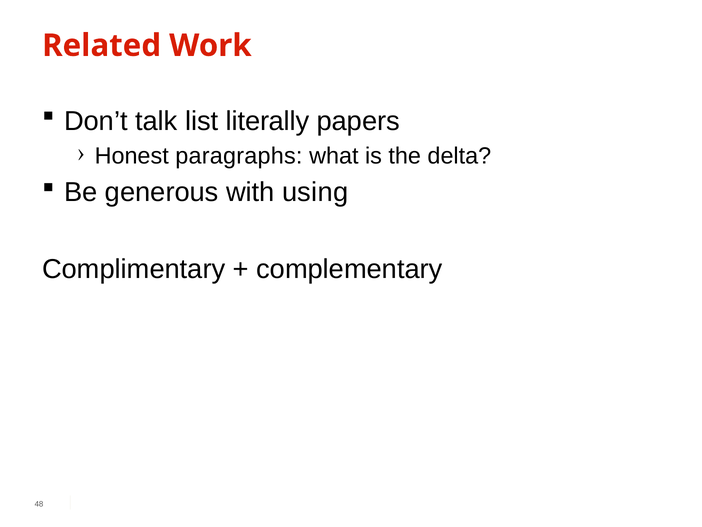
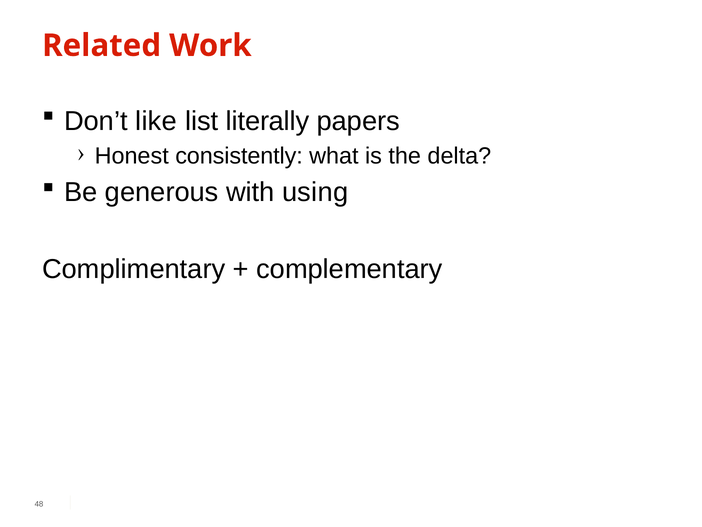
talk: talk -> like (156, 121)
paragraphs: paragraphs -> consistently (239, 156)
